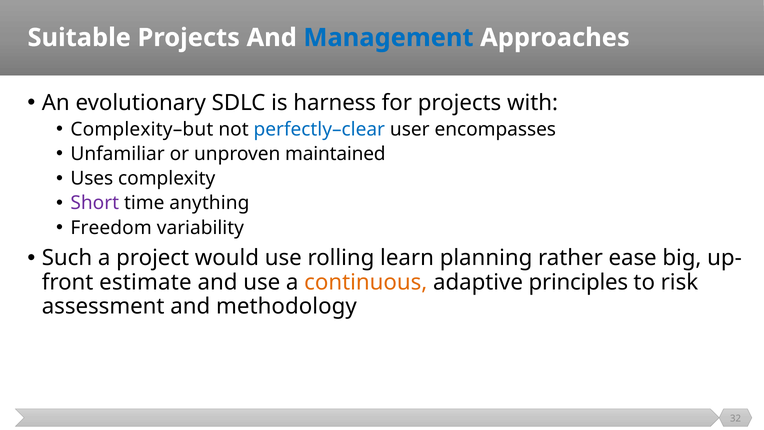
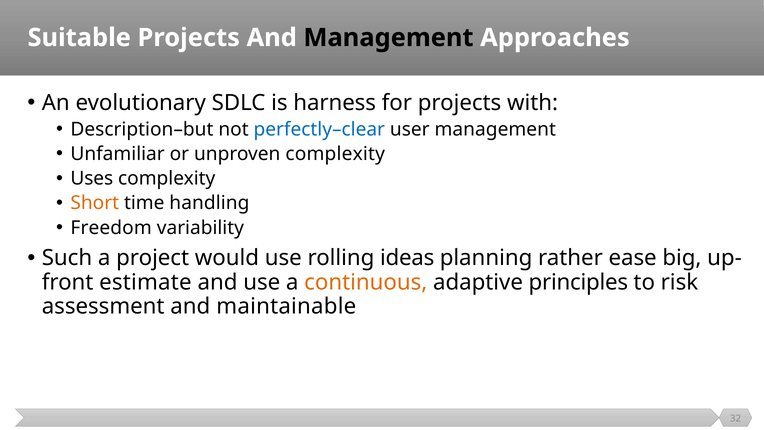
Management colour: blue -> black (389, 38)
Complexity–but: Complexity–but -> Description–but (142, 129)
user encompasses: encompasses -> management (495, 129)
unproven maintained: maintained -> complexity (335, 154)
Short colour: purple -> orange (95, 203)
anything: anything -> handling (209, 203)
learn: learn -> ideas (407, 258)
methodology: methodology -> maintainable (286, 306)
